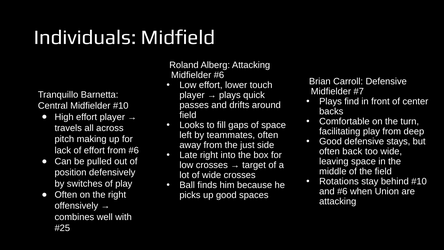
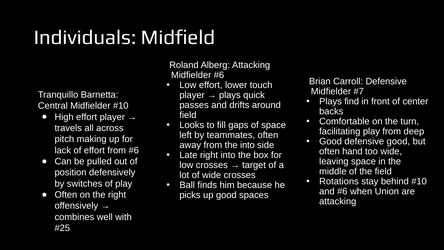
defensive stays: stays -> good (398, 141)
the just: just -> into (247, 145)
back: back -> hand (352, 151)
